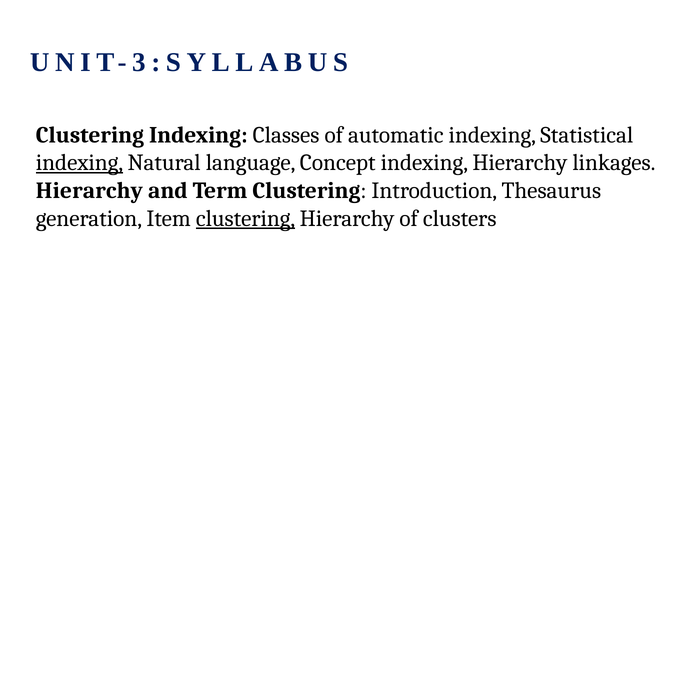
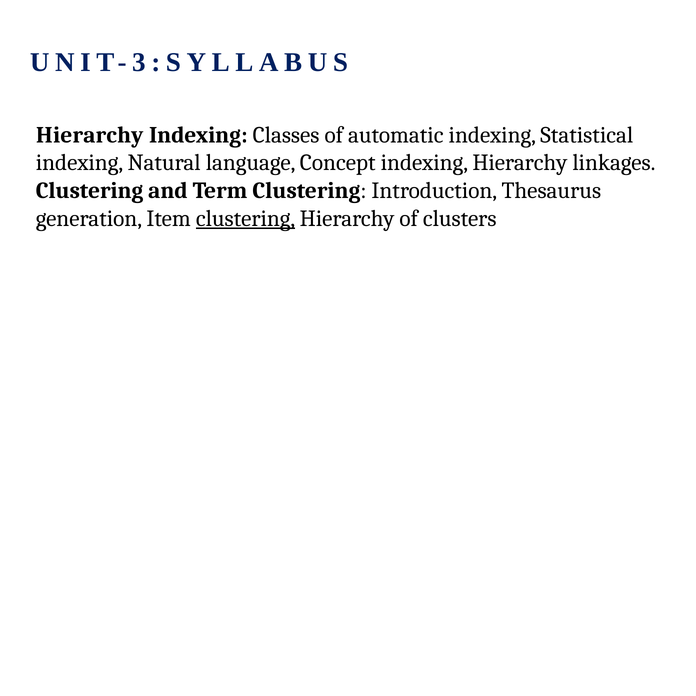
Clustering: Clustering -> Hierarchy (90, 135)
indexing underline: present -> none (79, 163)
Hierarchy: Hierarchy -> Clustering (90, 191)
